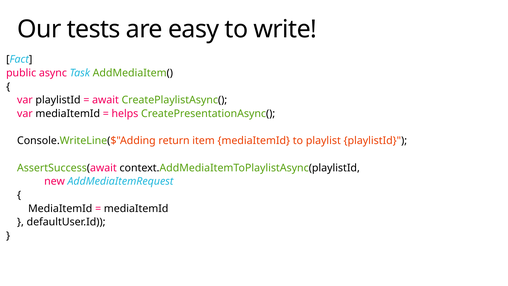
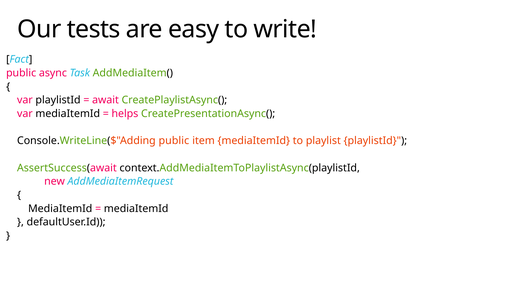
Console.WriteLine($"Adding return: return -> public (174, 141)
